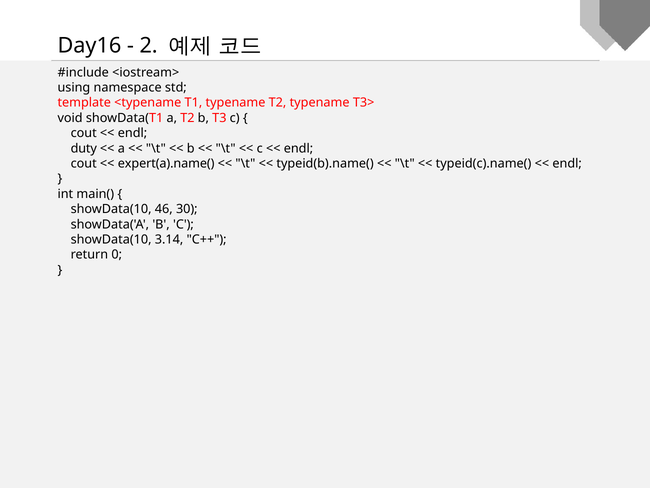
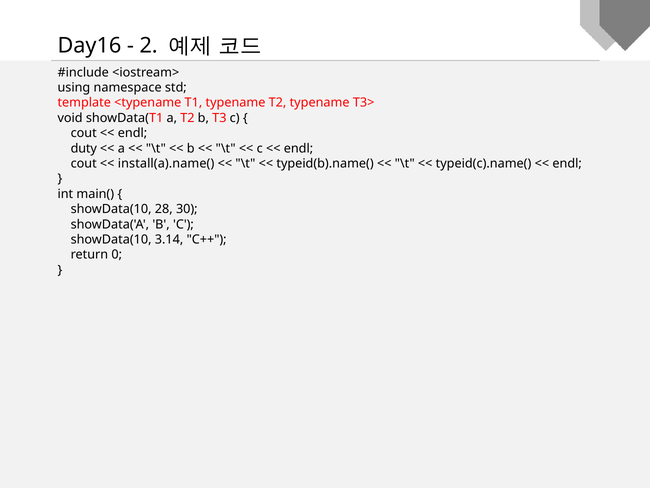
expert(a).name(: expert(a).name( -> install(a).name( (166, 163)
46: 46 -> 28 (164, 209)
